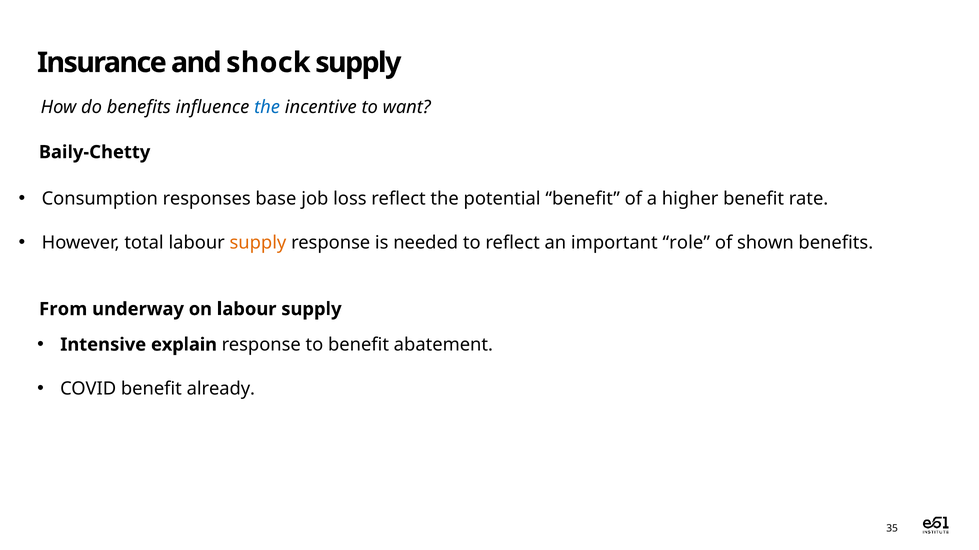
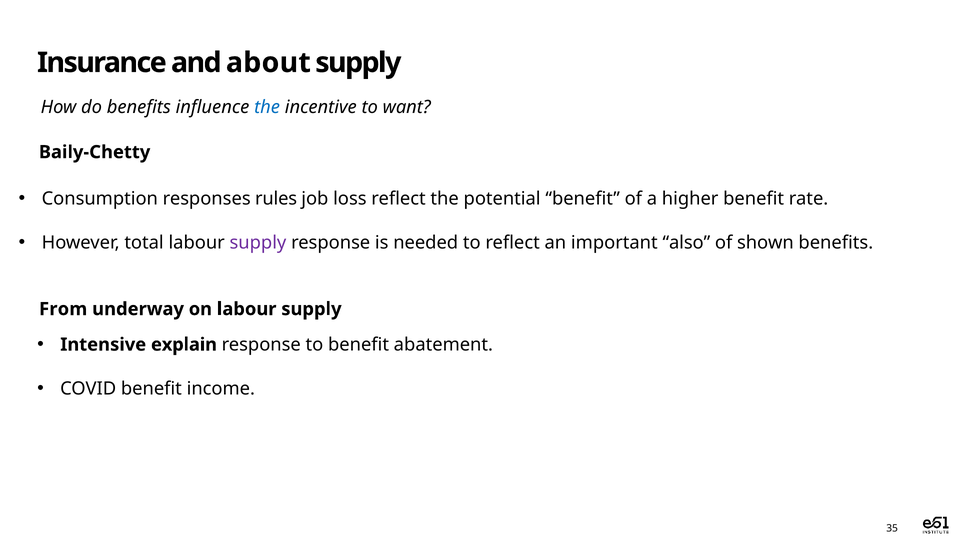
shock: shock -> about (268, 63)
base: base -> rules (276, 199)
supply colour: orange -> purple (258, 243)
role: role -> also (686, 243)
already: already -> income (221, 389)
